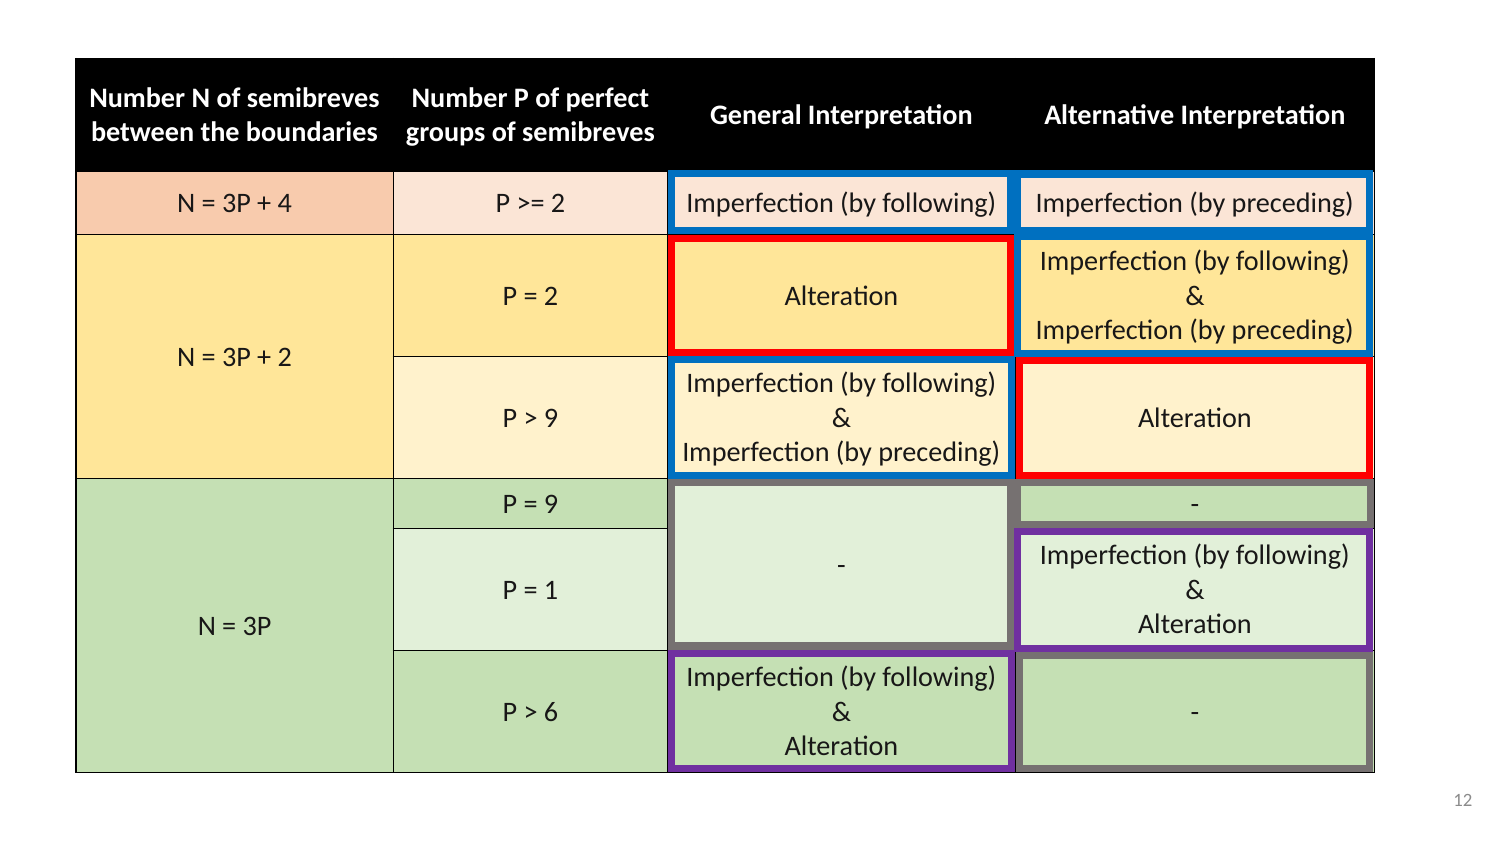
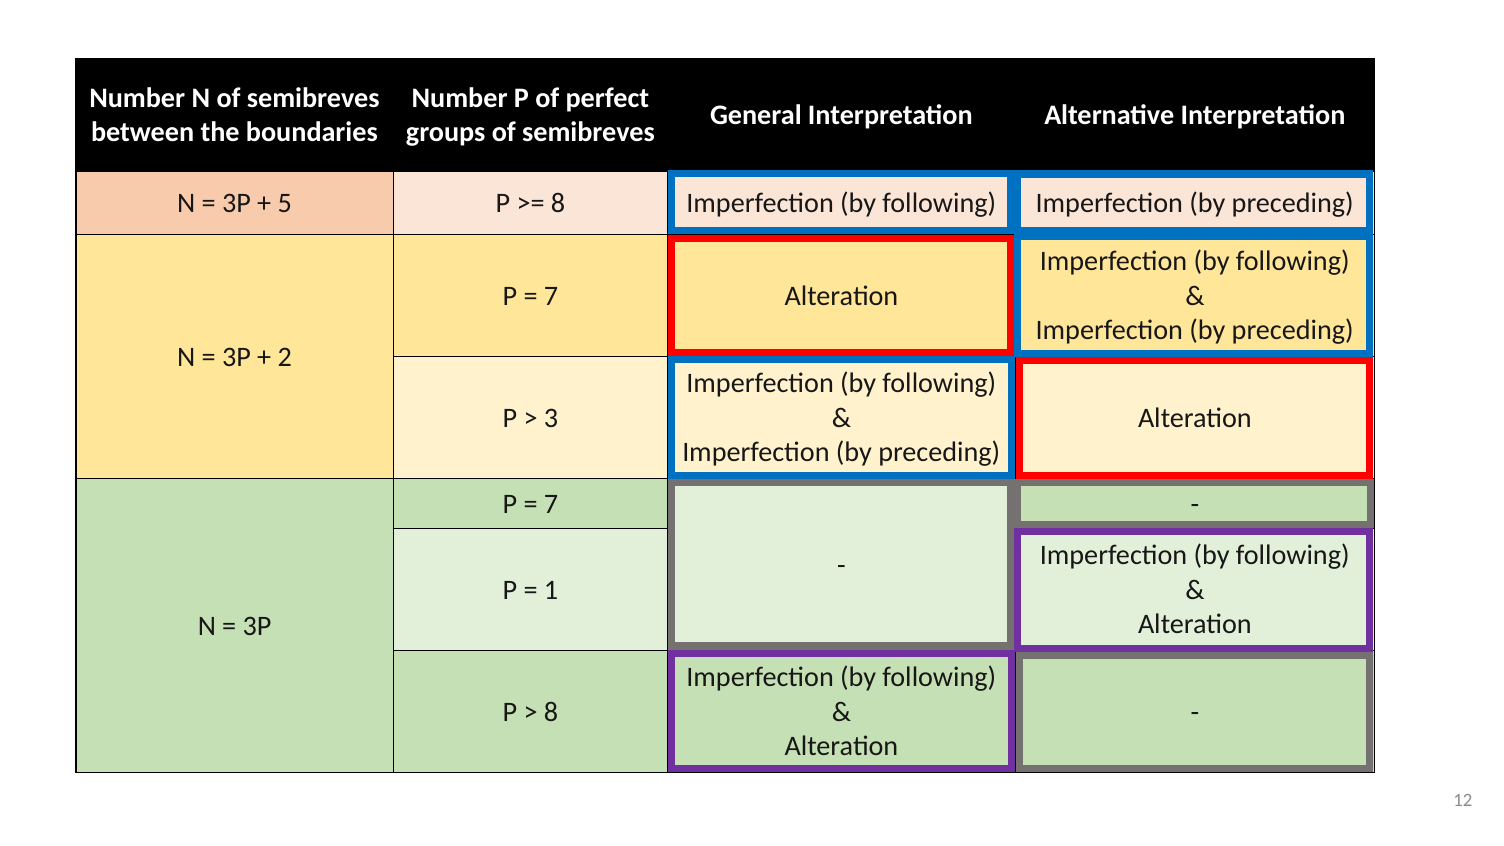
4: 4 -> 5 (285, 203)
2: 2 -> 8 (558, 203)
2: 2 -> 7 (551, 296)
9: 9 -> 3 (551, 418)
9: 9 -> 7 (551, 504)
6: 6 -> 8 (551, 712)
